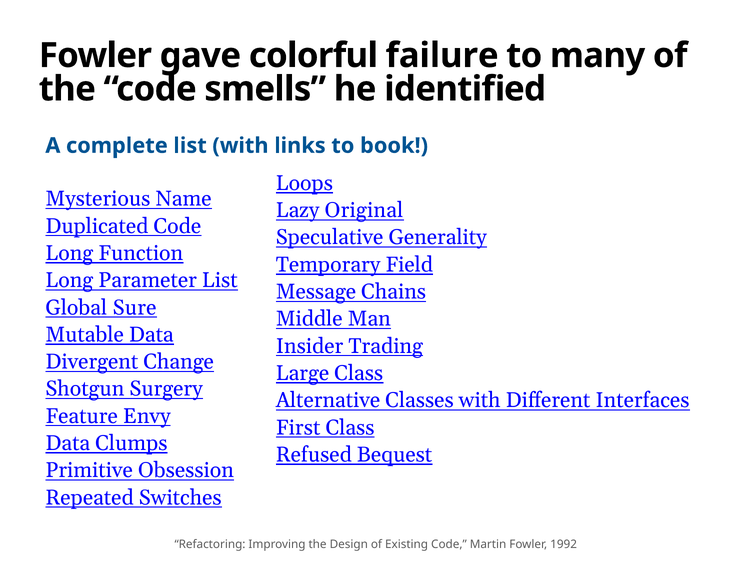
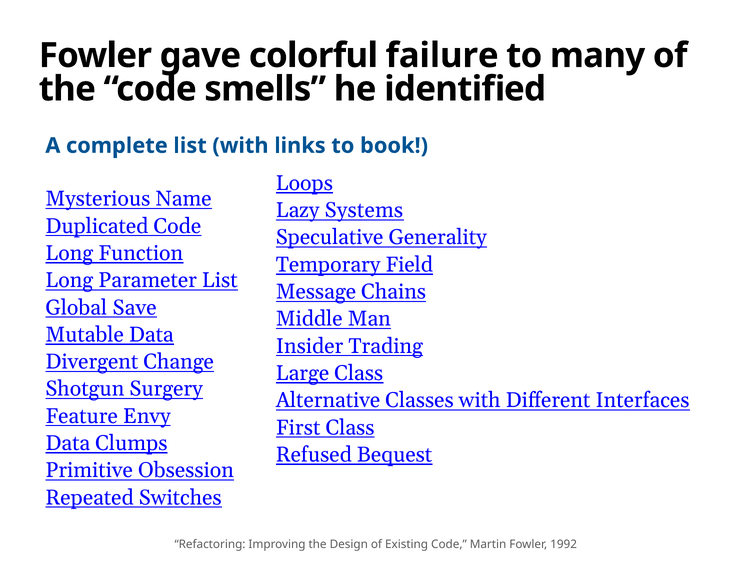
Original: Original -> Systems (364, 210)
Sure: Sure -> Save (135, 307)
